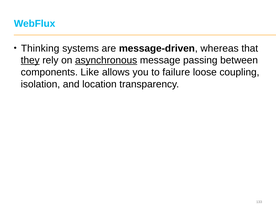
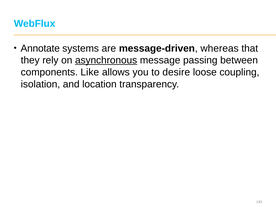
Thinking: Thinking -> Annotate (40, 48)
they underline: present -> none (30, 60)
failure: failure -> desire (176, 72)
